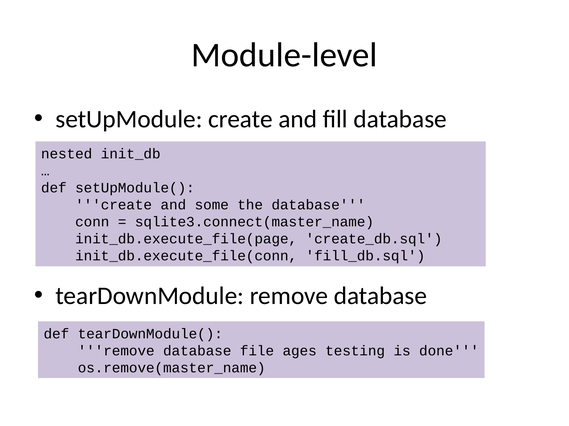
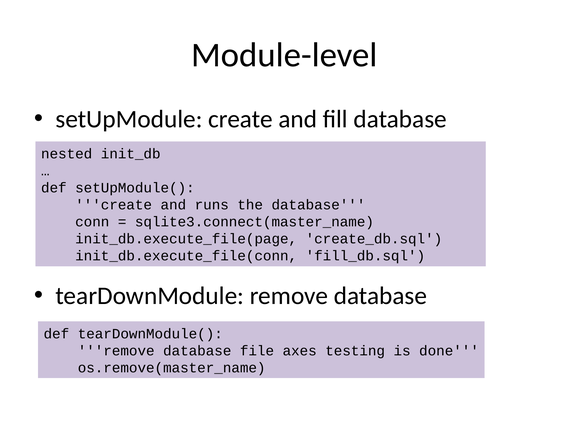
some: some -> runs (212, 205)
ages: ages -> axes (300, 351)
